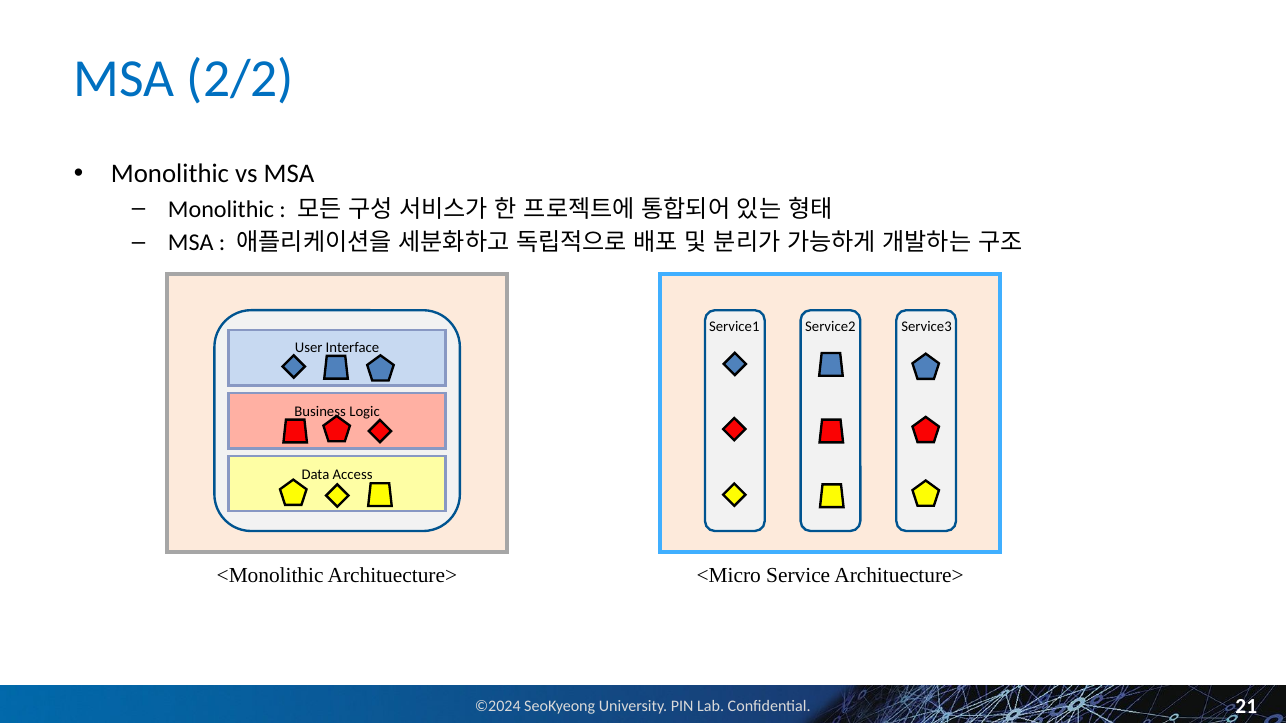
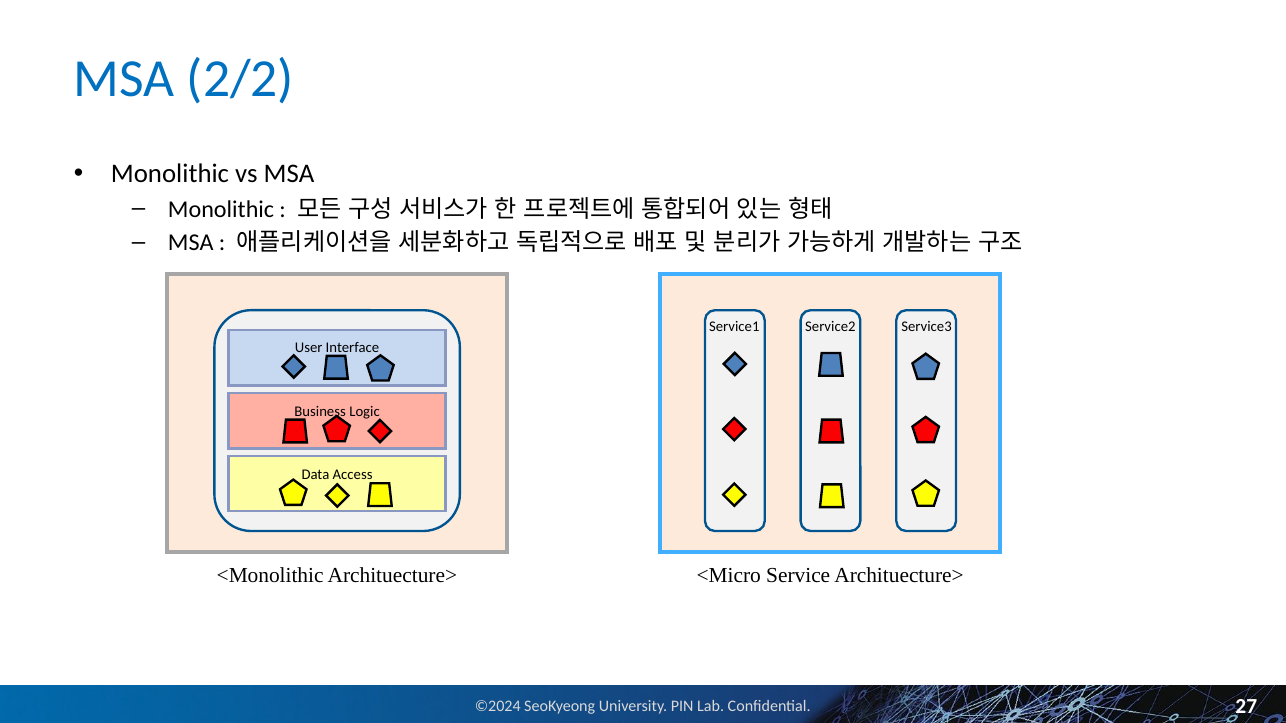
21: 21 -> 27 (1246, 707)
